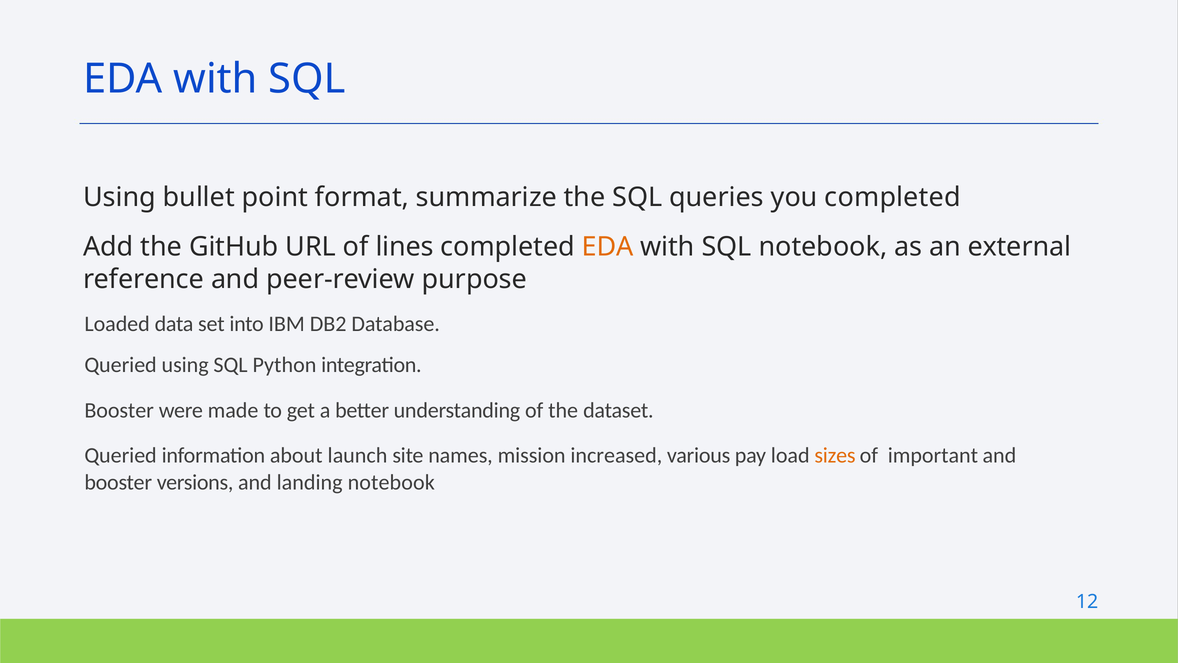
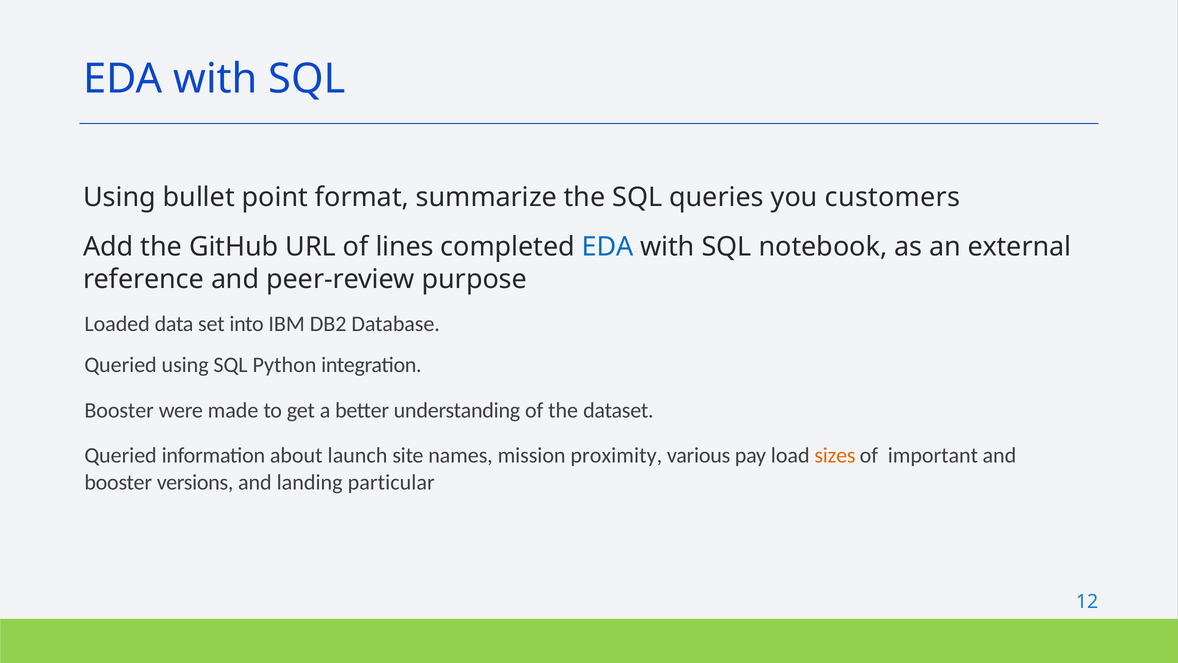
you completed: completed -> customers (893, 197)
EDA colour: orange -> blue (608, 247)
increased: increased -> proximity (616, 455)
landing notebook: notebook -> particular (391, 482)
